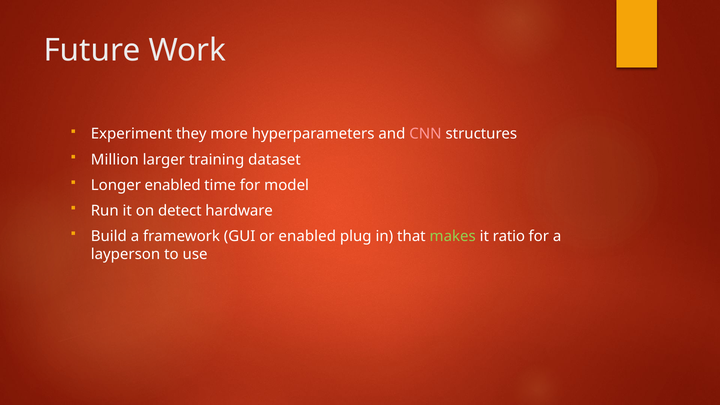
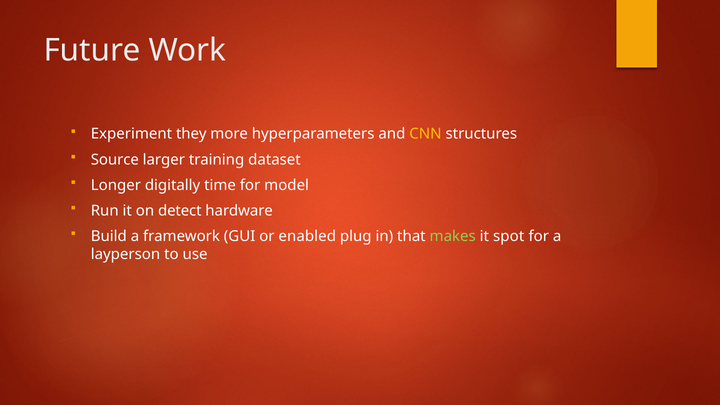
CNN colour: pink -> yellow (425, 134)
Million: Million -> Source (115, 160)
Longer enabled: enabled -> digitally (173, 185)
ratio: ratio -> spot (509, 236)
